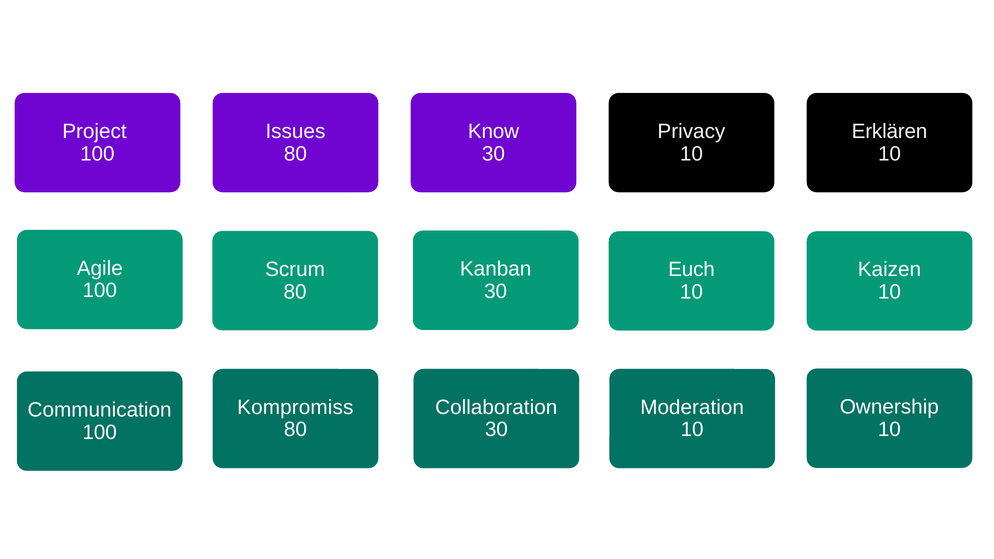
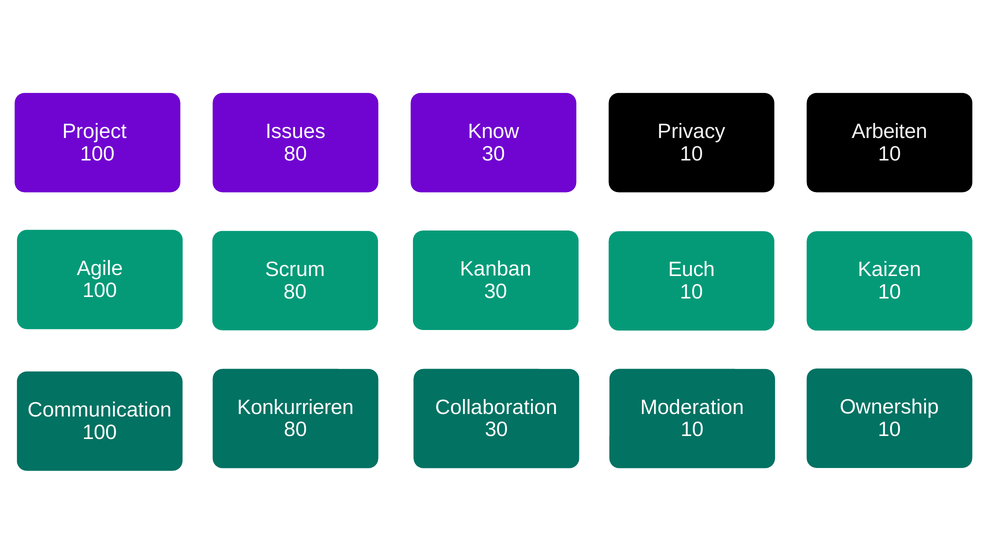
Erklären: Erklären -> Arbeiten (890, 131)
Kompromiss: Kompromiss -> Konkurrieren (295, 407)
